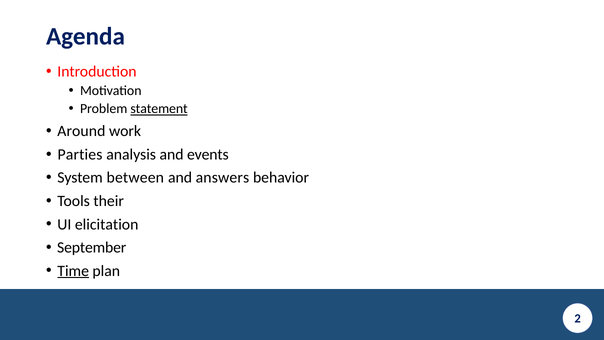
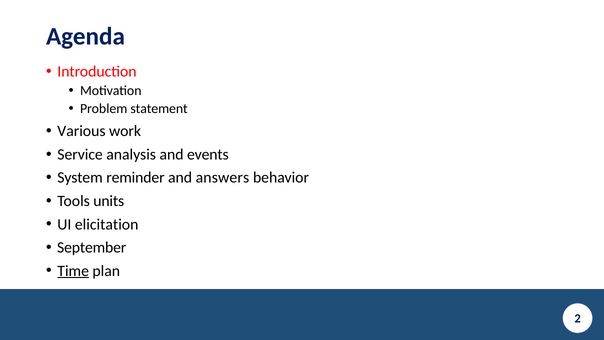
statement underline: present -> none (159, 109)
Around: Around -> Various (81, 131)
Parties: Parties -> Service (80, 154)
between: between -> reminder (135, 178)
their: their -> units (109, 201)
